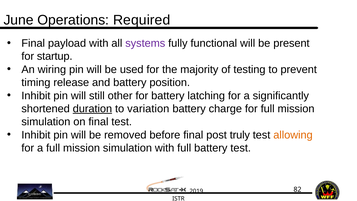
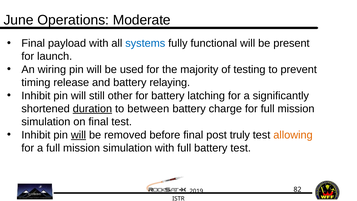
Required: Required -> Moderate (142, 20)
systems colour: purple -> blue (145, 43)
startup: startup -> launch (55, 56)
position: position -> relaying (170, 82)
variation: variation -> between (148, 109)
will underline: none -> present (78, 135)
